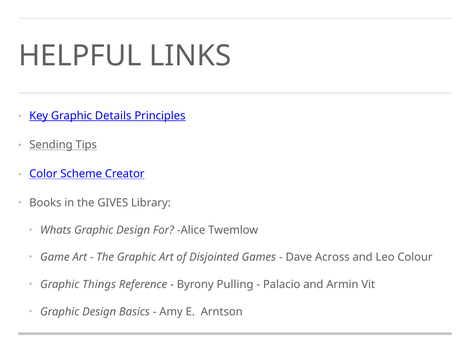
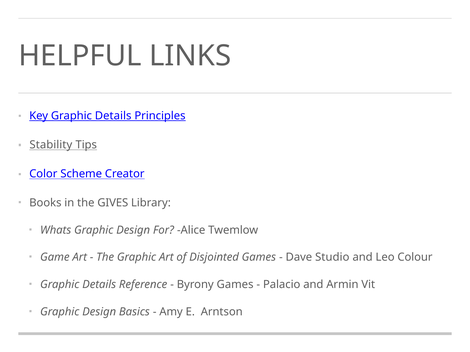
Sending: Sending -> Stability (51, 145)
Across: Across -> Studio (332, 258)
Things: Things -> Details (99, 285)
Byrony Pulling: Pulling -> Games (235, 285)
